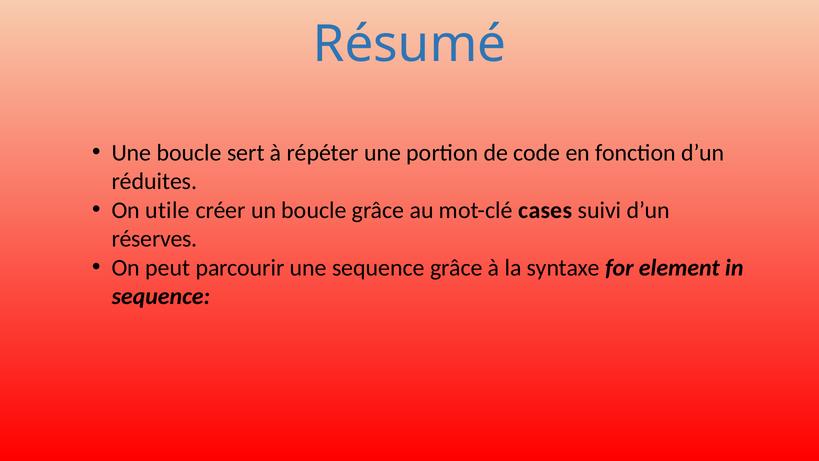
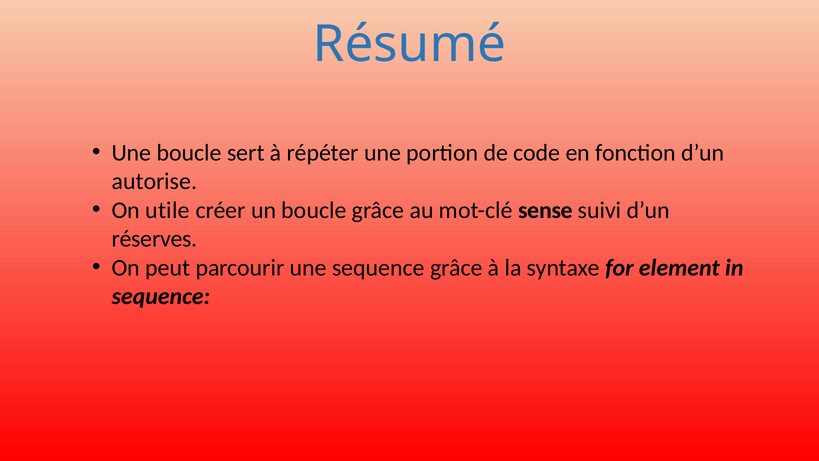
réduites: réduites -> autorise (154, 181)
cases: cases -> sense (546, 210)
